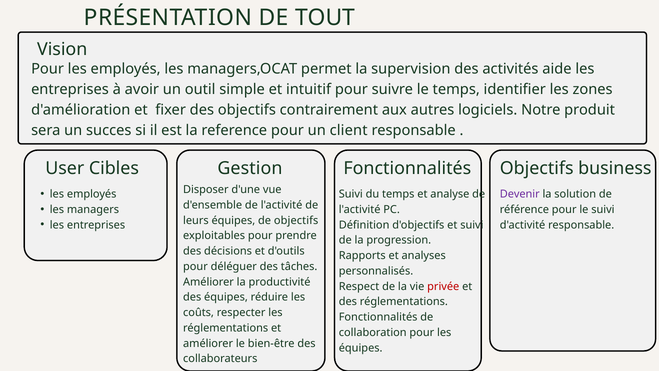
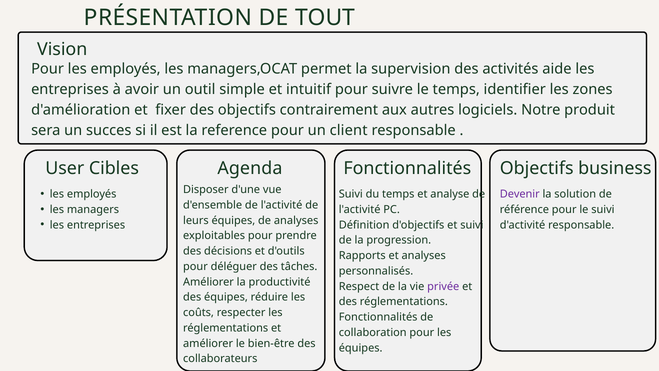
Gestion: Gestion -> Agenda (250, 168)
de objectifs: objectifs -> analyses (296, 220)
privée colour: red -> purple (443, 286)
